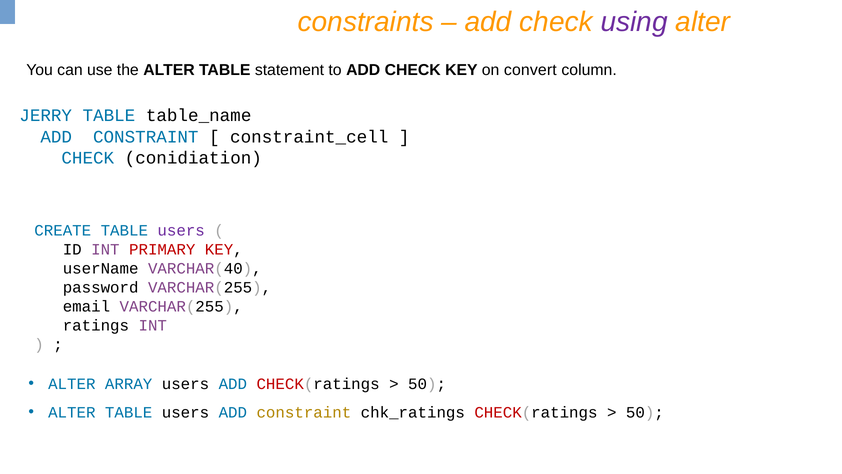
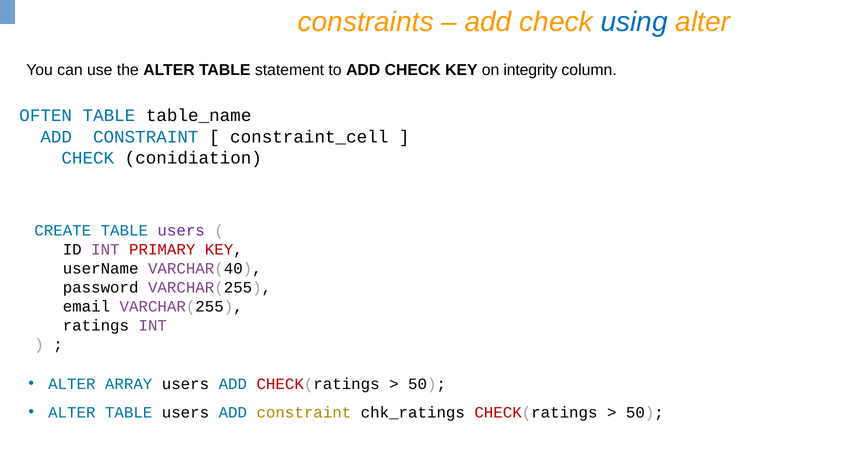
using colour: purple -> blue (634, 22)
convert: convert -> integrity (530, 70)
JERRY: JERRY -> OFTEN (46, 116)
